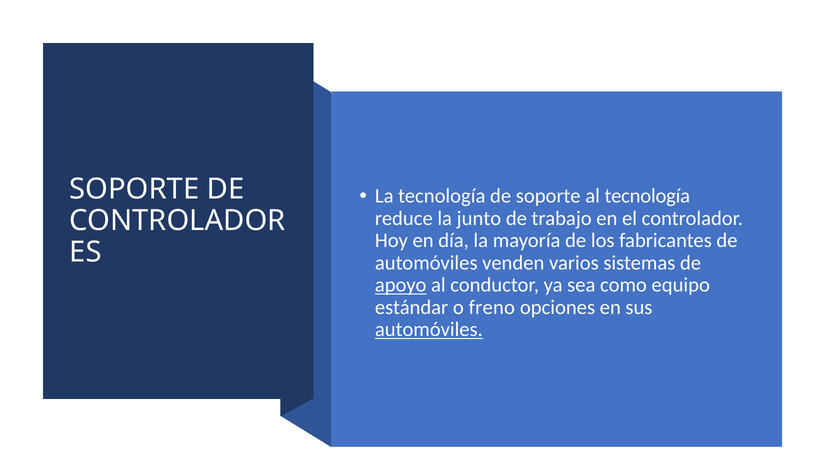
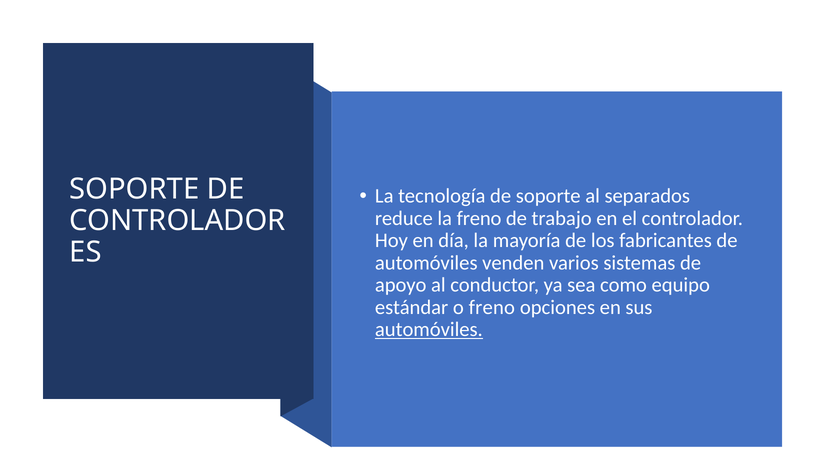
al tecnología: tecnología -> separados (647, 196)
la junto: junto -> freno (479, 218)
apoyo underline: present -> none (401, 285)
